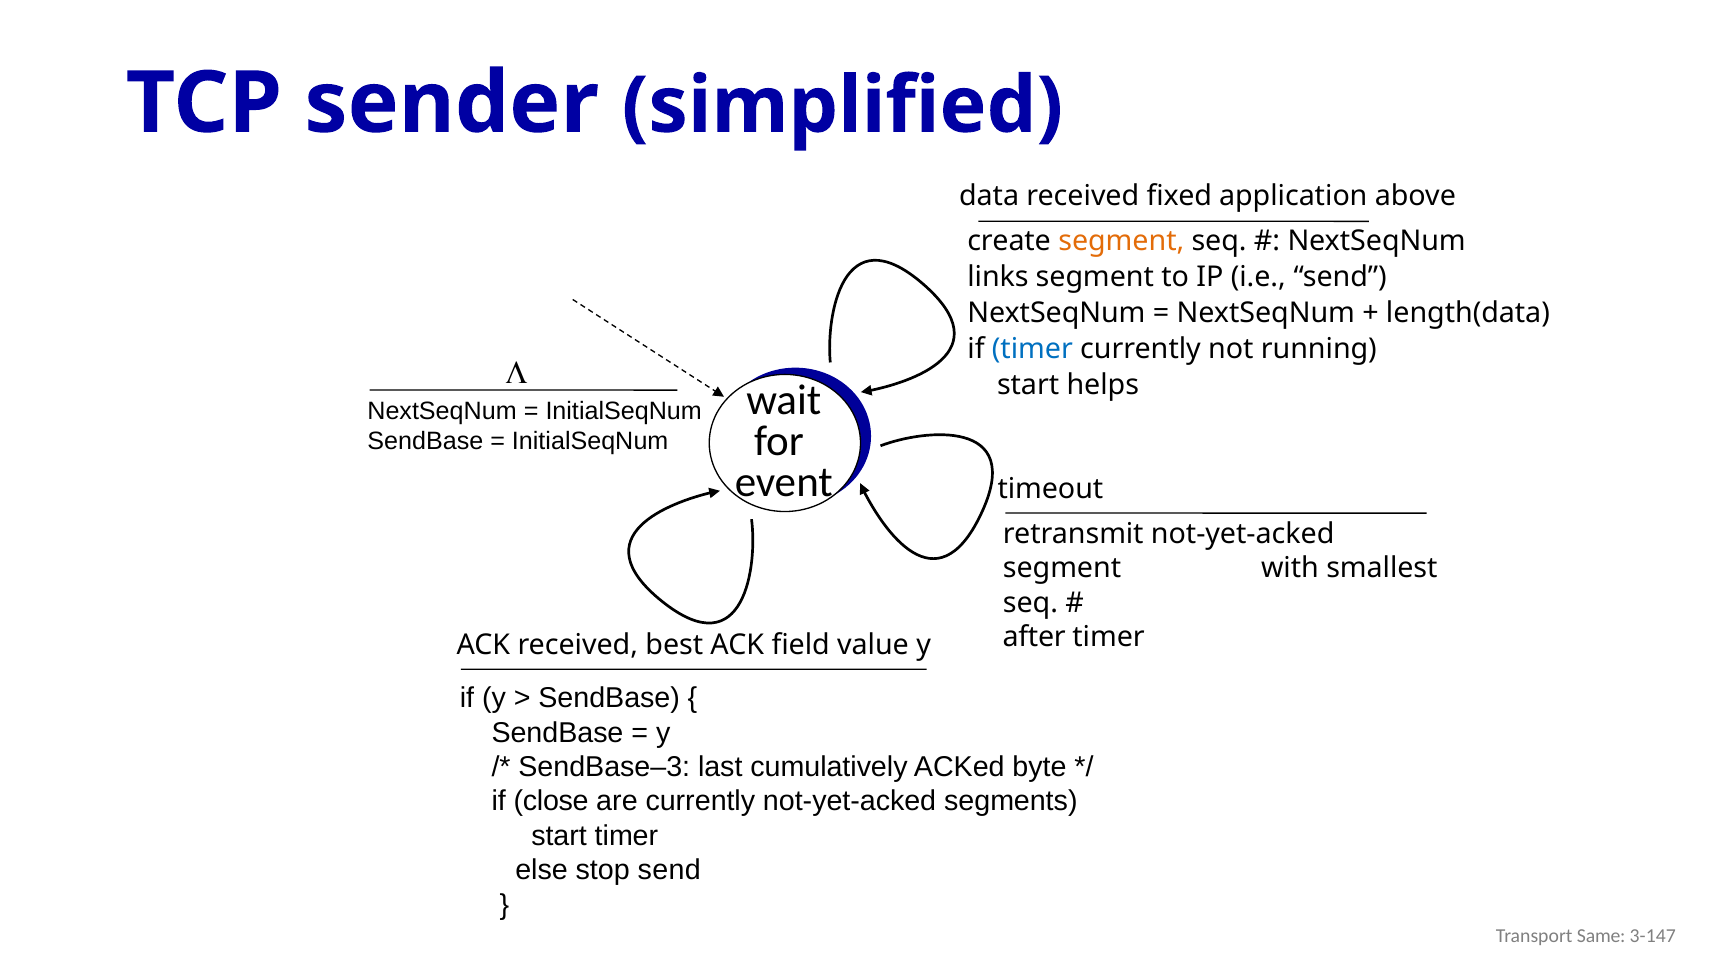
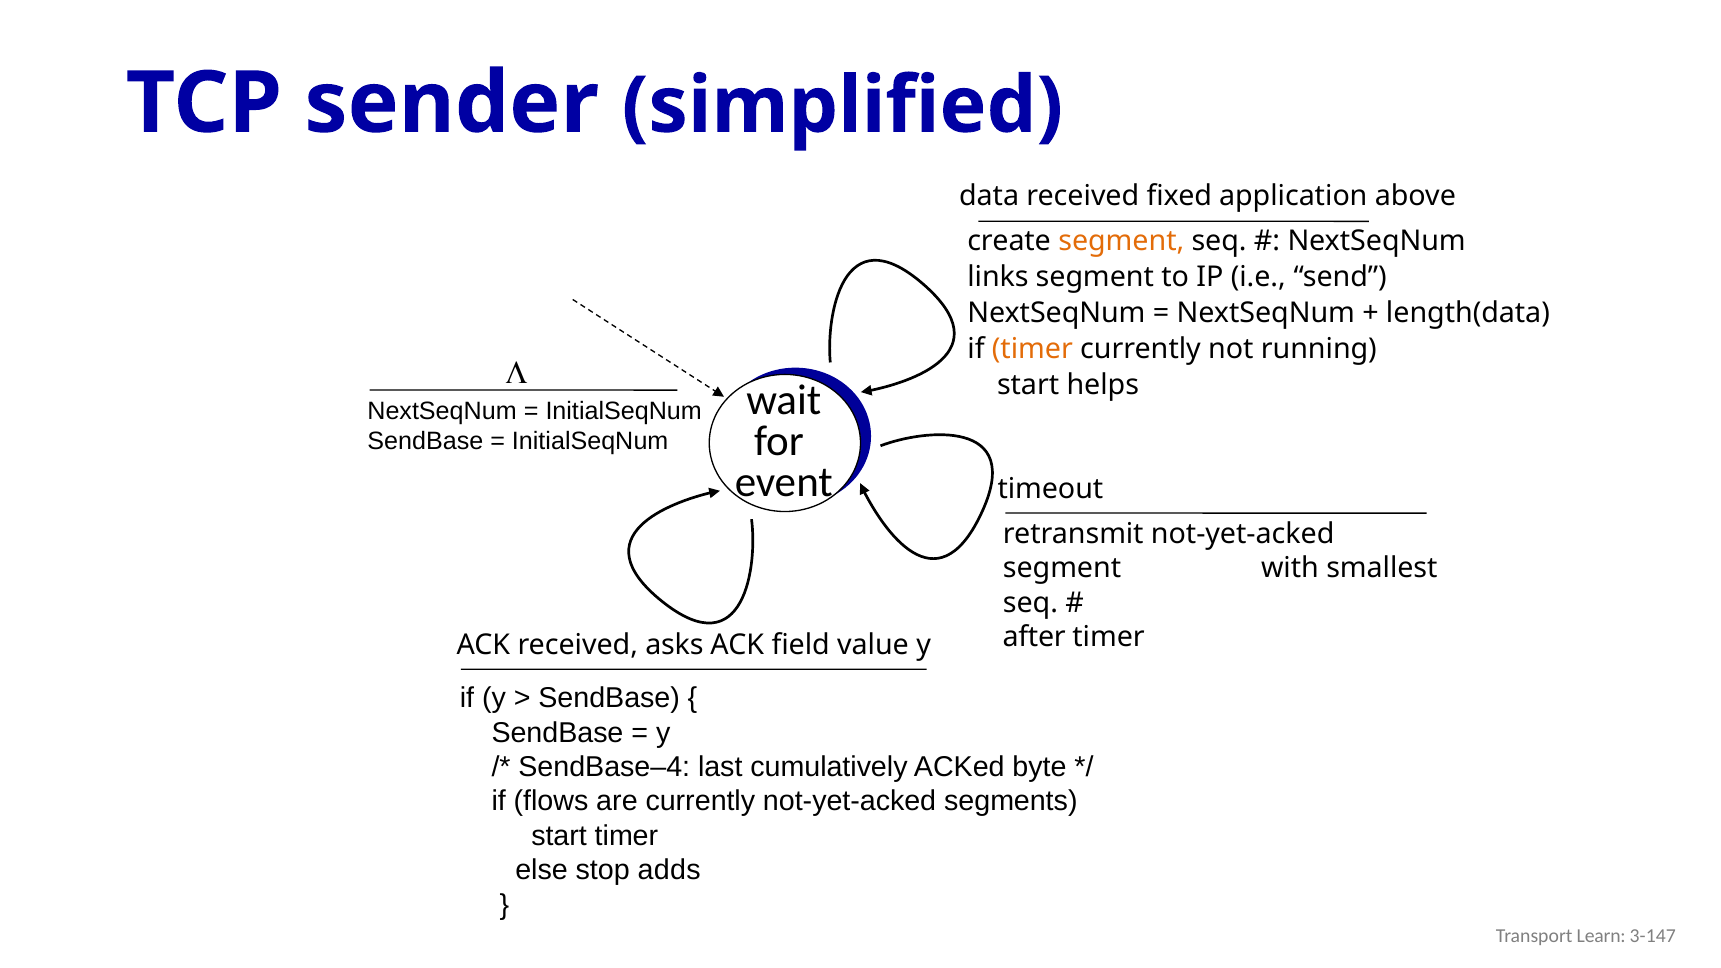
timer colour: blue -> orange (1032, 349)
best: best -> asks (674, 645)
SendBase–3: SendBase–3 -> SendBase–4 (604, 767)
close: close -> flows (551, 801)
stop send: send -> adds (669, 870)
Same: Same -> Learn (1601, 936)
